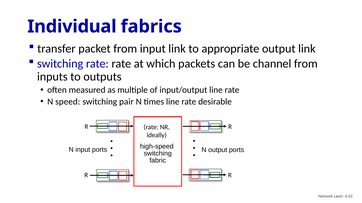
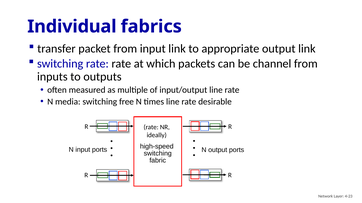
speed: speed -> media (68, 102)
pair: pair -> free (127, 102)
